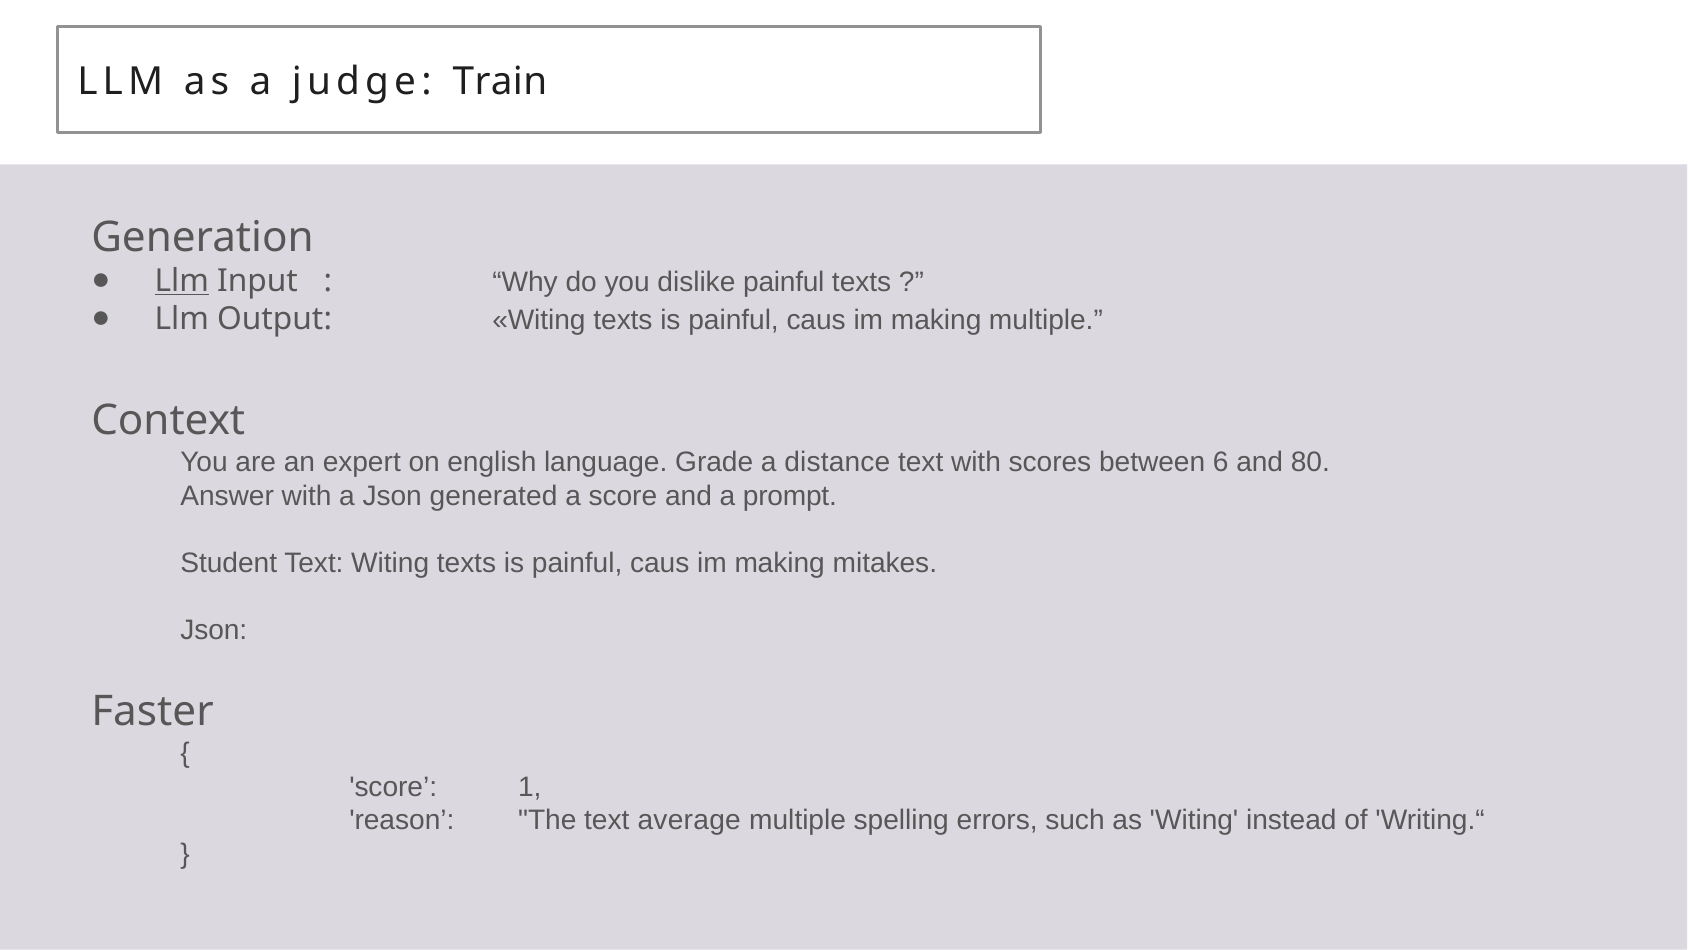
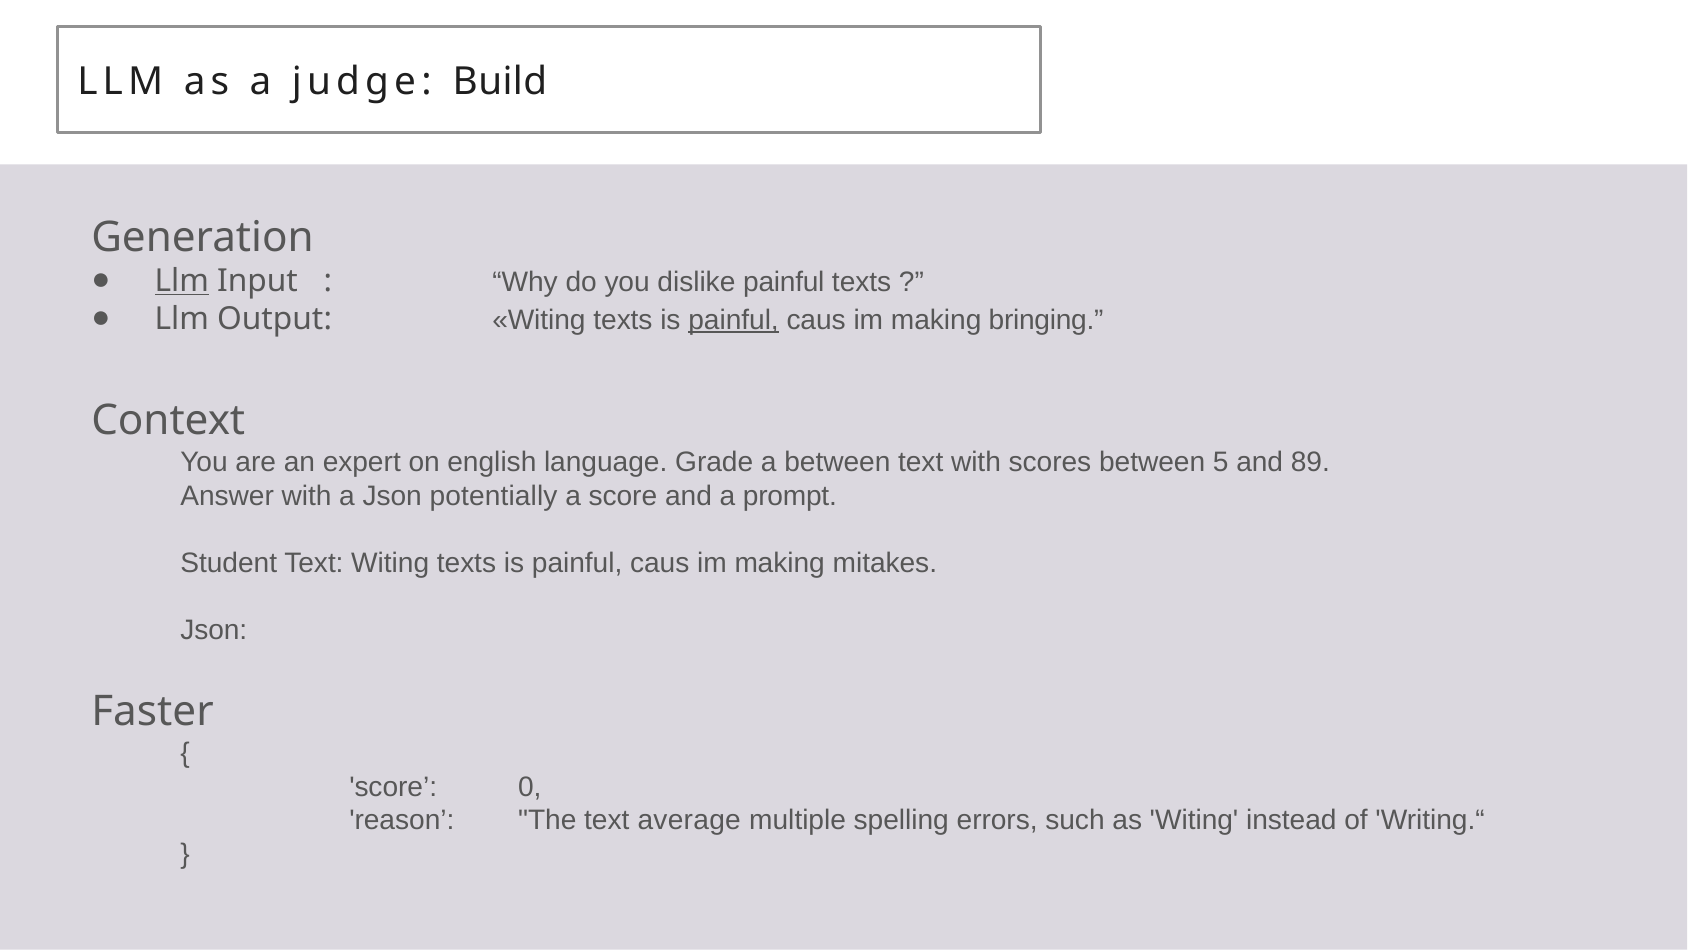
Train: Train -> Build (500, 82)
painful underline: none -> present (734, 320)
making multiple: multiple -> bringing (1046, 320)
a distance: distance -> between (837, 462)
6: 6 -> 5 (1221, 462)
80: 80 -> 89 (1310, 462)
generated: generated -> potentially (494, 496)
1: 1 -> 0 (530, 787)
